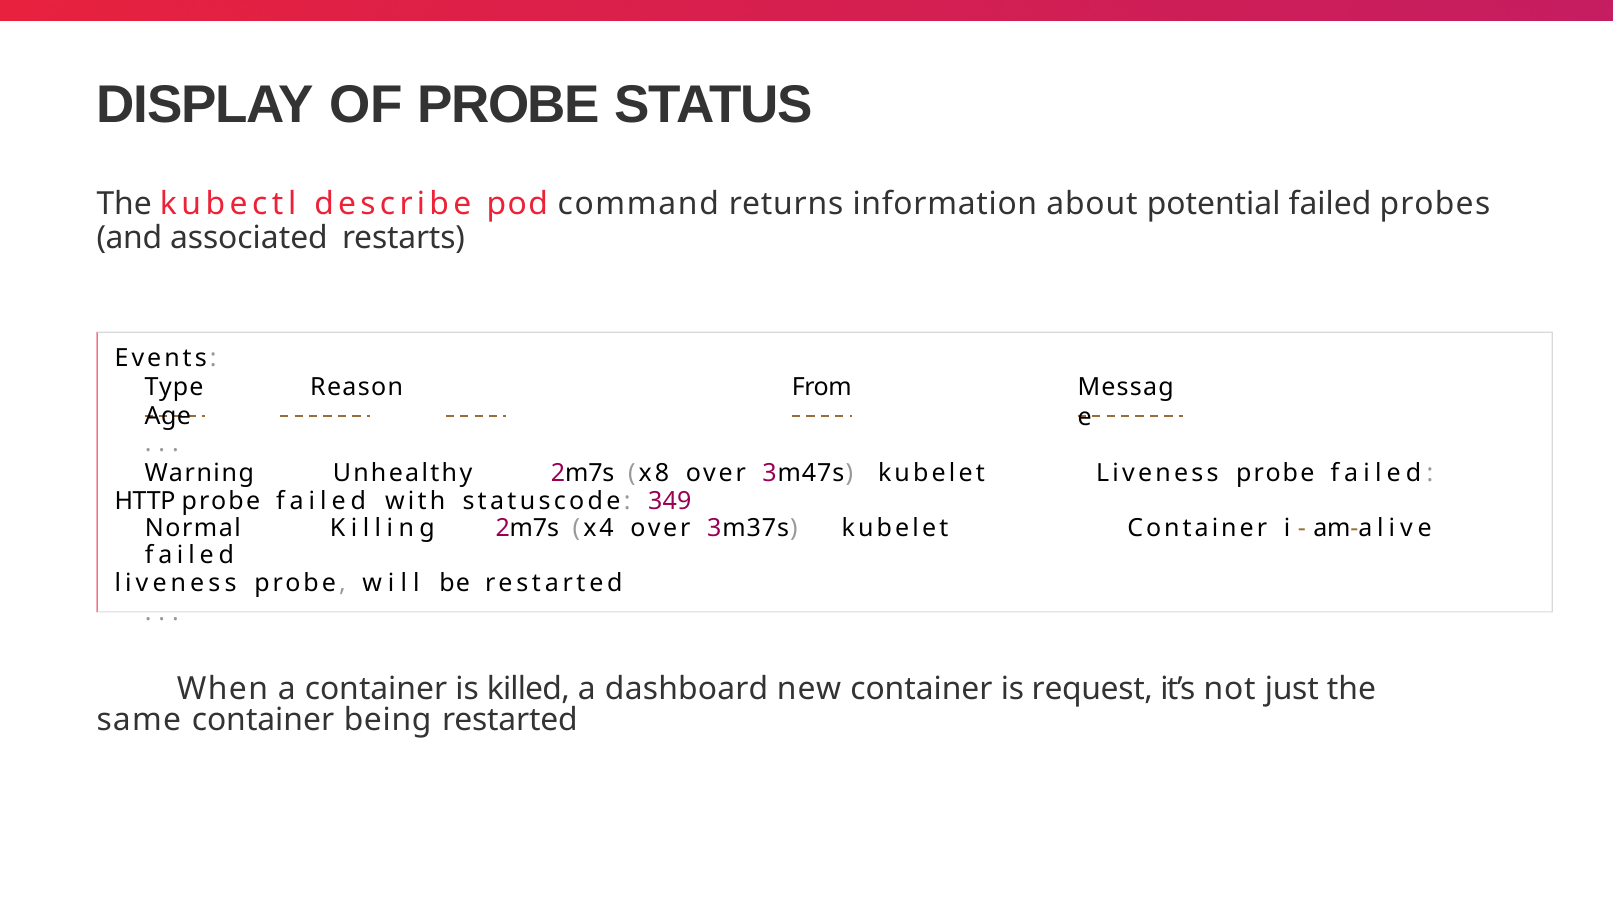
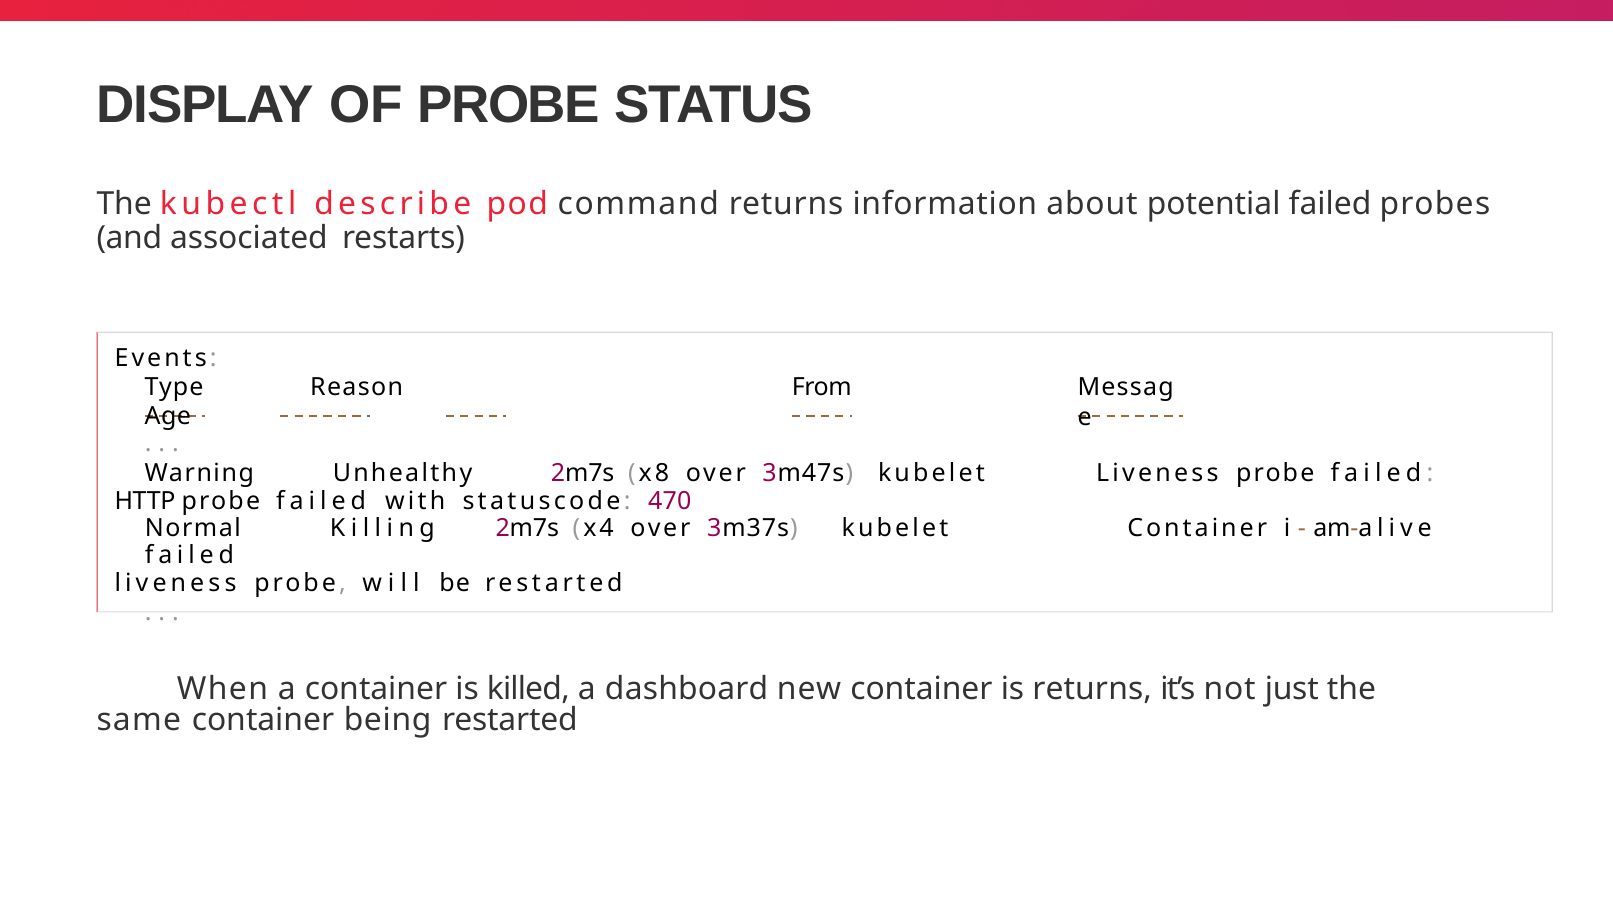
349: 349 -> 470 (670, 501)
is request: request -> returns (1092, 688)
